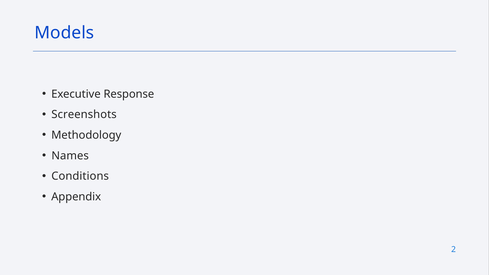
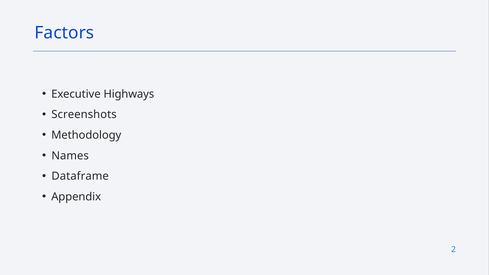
Models: Models -> Factors (64, 33)
Response: Response -> Highways (129, 94)
Conditions: Conditions -> Dataframe (80, 176)
